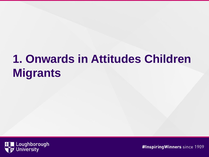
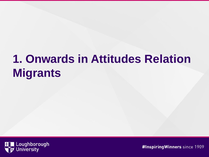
Children: Children -> Relation (168, 59)
